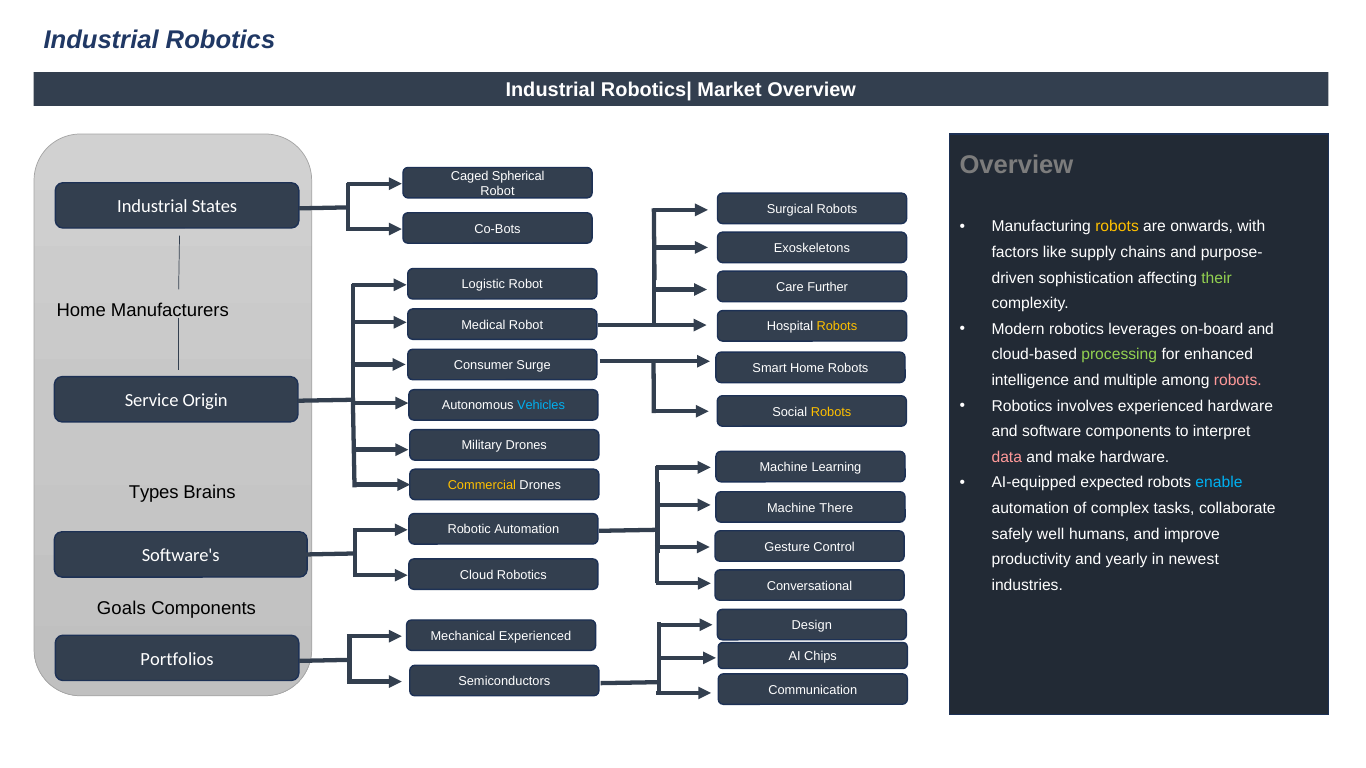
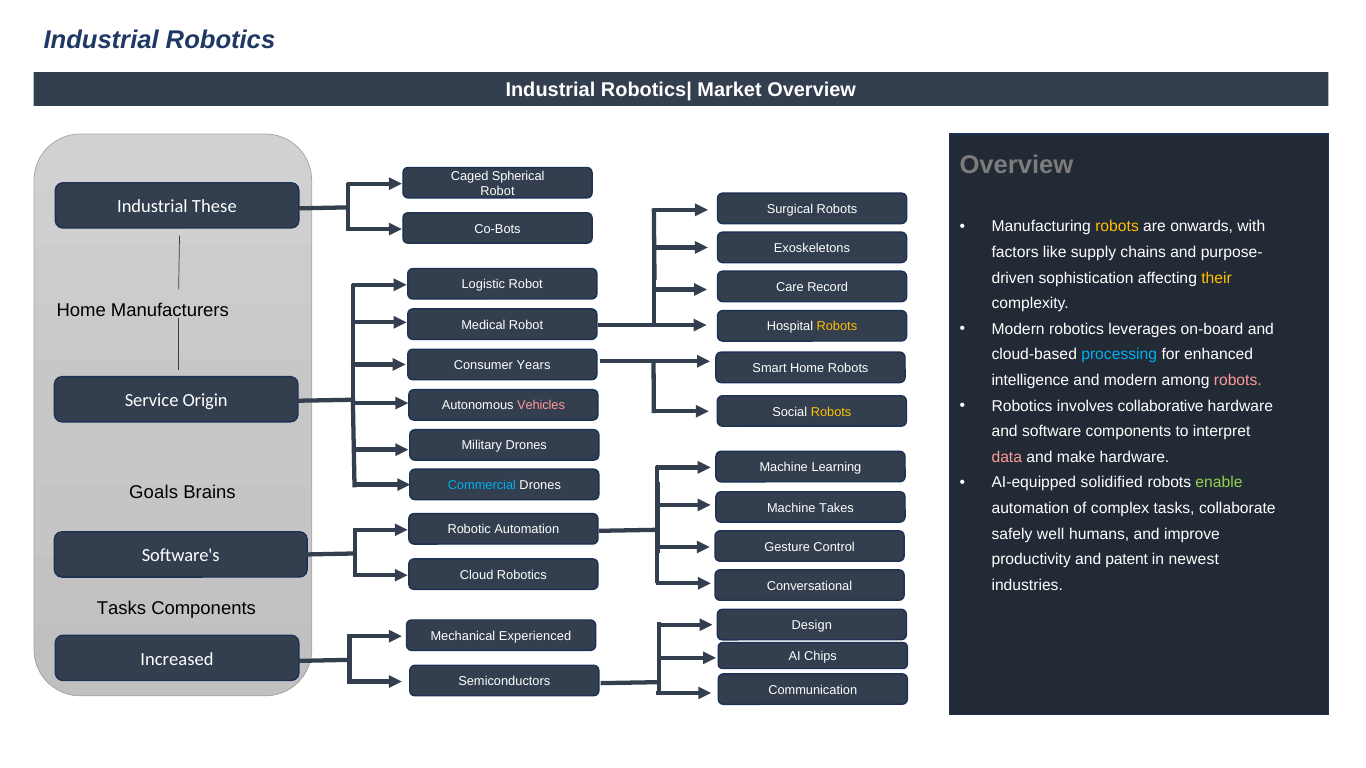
States: States -> These (214, 207)
their colour: light green -> yellow (1217, 278)
Further: Further -> Record (828, 287)
processing colour: light green -> light blue (1119, 355)
Surge: Surge -> Years (534, 366)
and multiple: multiple -> modern (1131, 381)
involves experienced: experienced -> collaborative (1161, 406)
Vehicles colour: light blue -> pink (541, 406)
expected: expected -> solidified (1112, 483)
enable colour: light blue -> light green (1219, 483)
Commercial colour: yellow -> light blue (482, 486)
Types: Types -> Goals (154, 493)
There: There -> Takes (836, 508)
yearly: yearly -> patent (1127, 560)
Goals: Goals -> Tasks (122, 608)
Portfolios: Portfolios -> Increased (177, 659)
